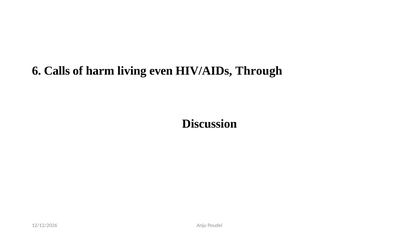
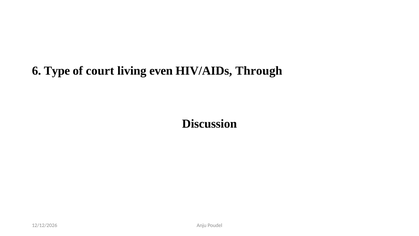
Calls: Calls -> Type (57, 71)
harm: harm -> court (100, 71)
